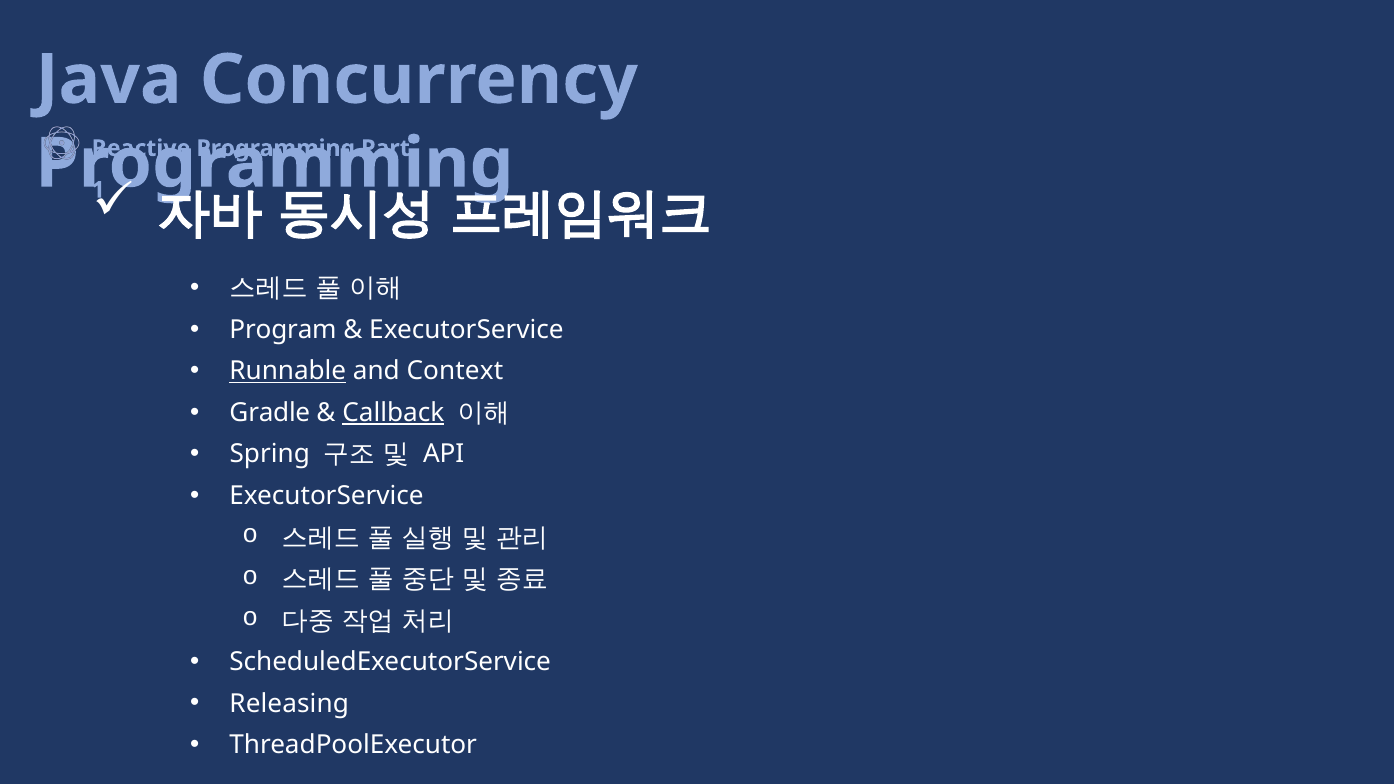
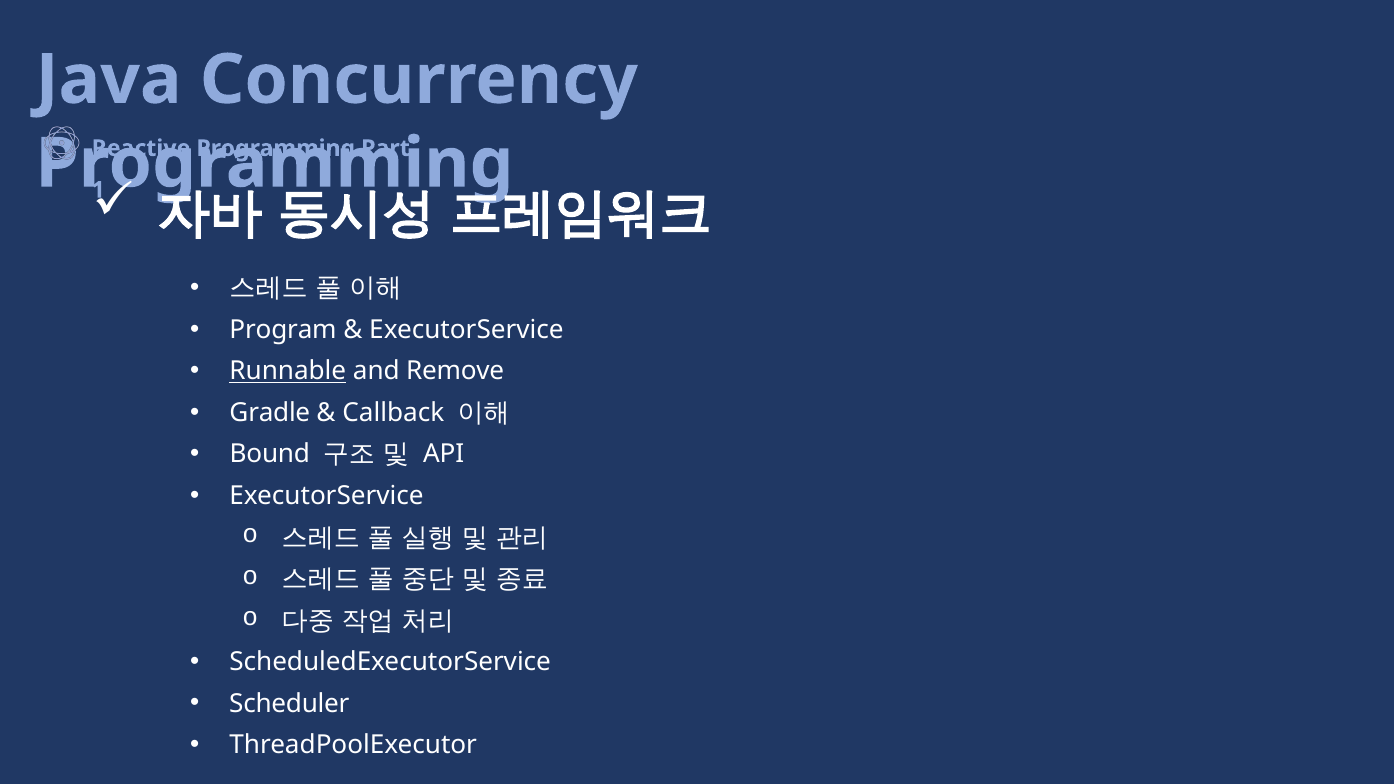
Context: Context -> Remove (455, 371)
Callback underline: present -> none (393, 413)
Spring: Spring -> Bound (270, 454)
Releasing: Releasing -> Scheduler (289, 704)
